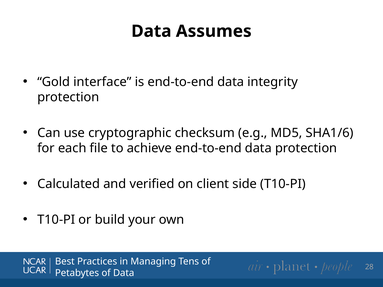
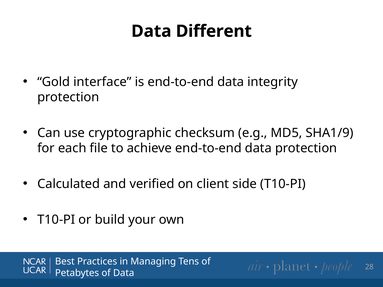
Assumes: Assumes -> Different (214, 31)
SHA1/6: SHA1/6 -> SHA1/9 (329, 133)
